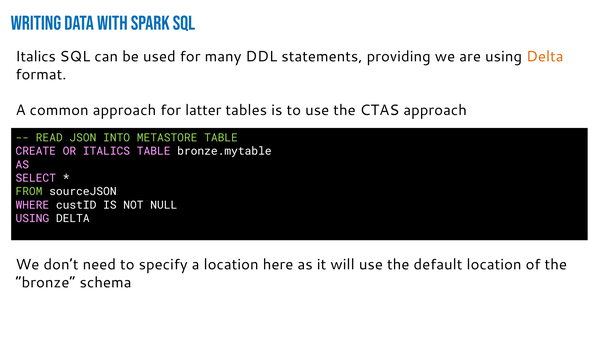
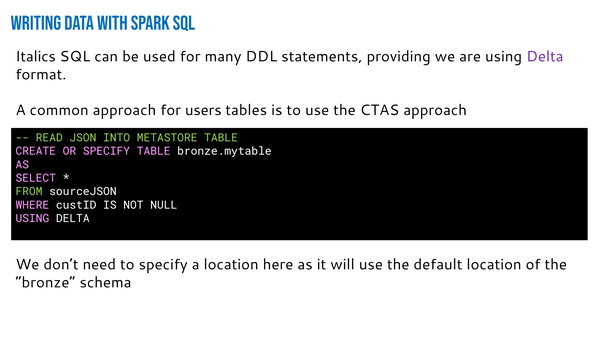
Delta colour: orange -> purple (545, 56)
latter: latter -> users (203, 110)
OR ITALICS: ITALICS -> SPECIFY (106, 151)
